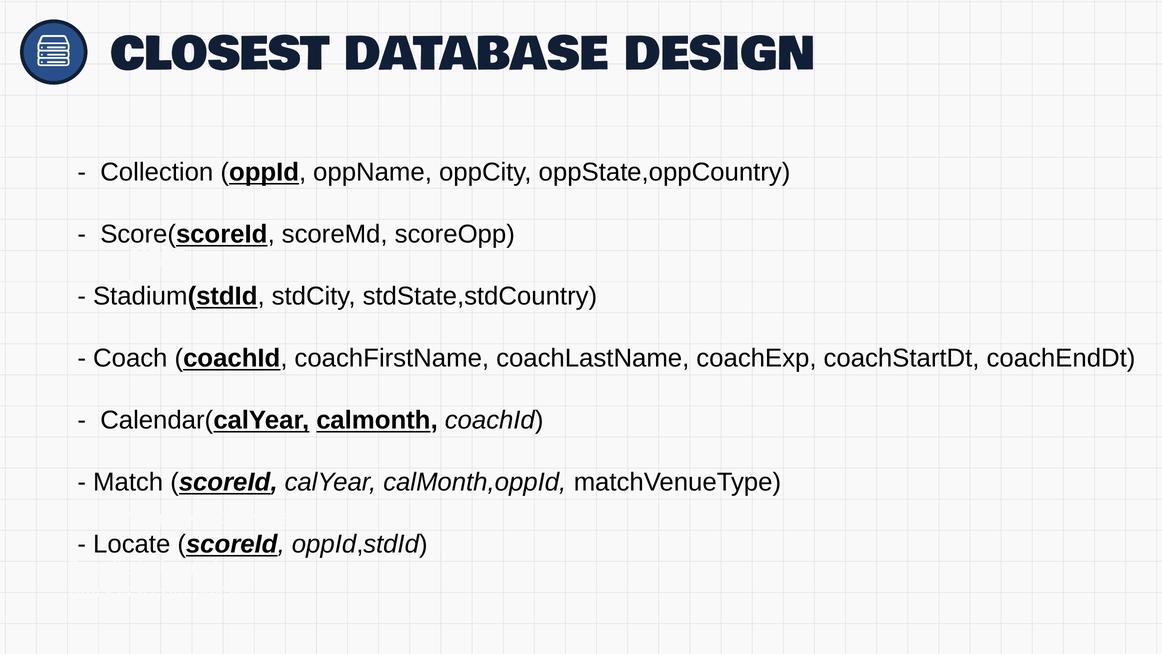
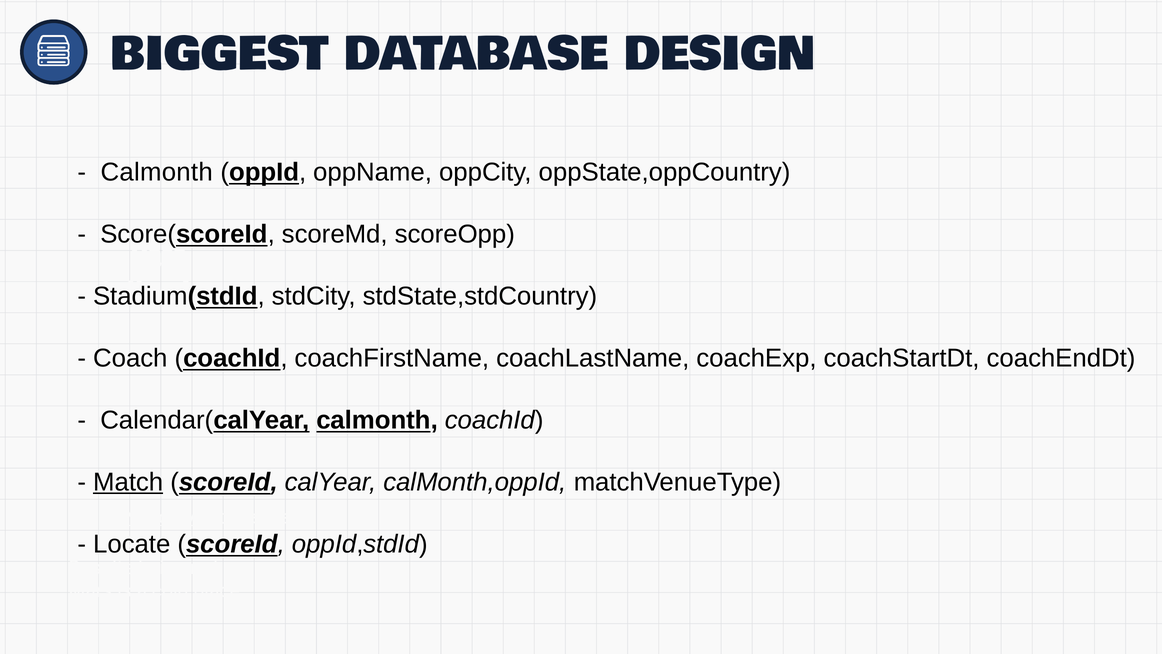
CLOSEST: CLOSEST -> BIGGEST (219, 54)
Collection: Collection -> Calmonth (157, 172)
Match underline: none -> present (128, 482)
